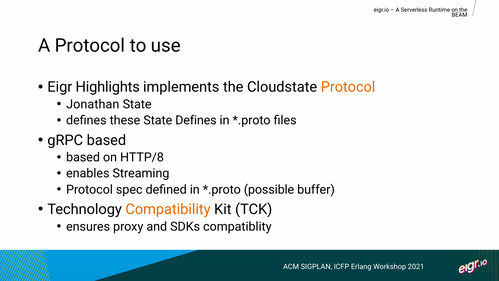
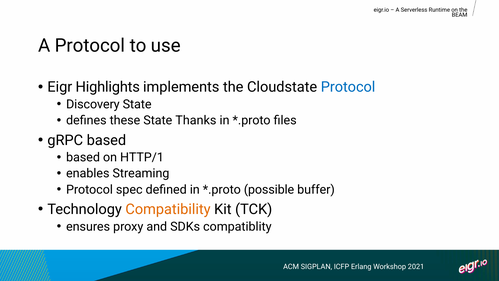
Protocol colour: orange -> blue (348, 87)
Jonathan: Jonathan -> Discovery (93, 104)
State Defines: Defines -> Thanks (196, 120)
HTTP/8: HTTP/8 -> HTTP/1 (142, 157)
